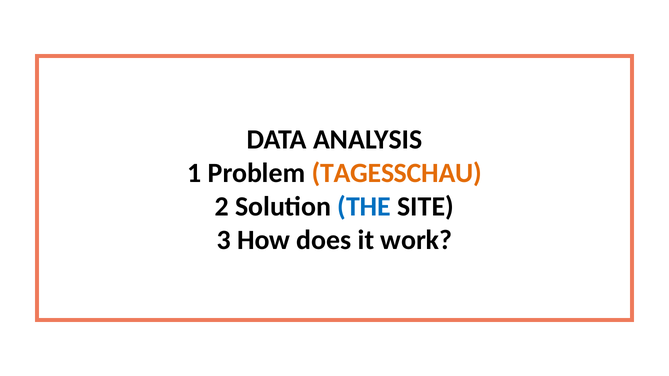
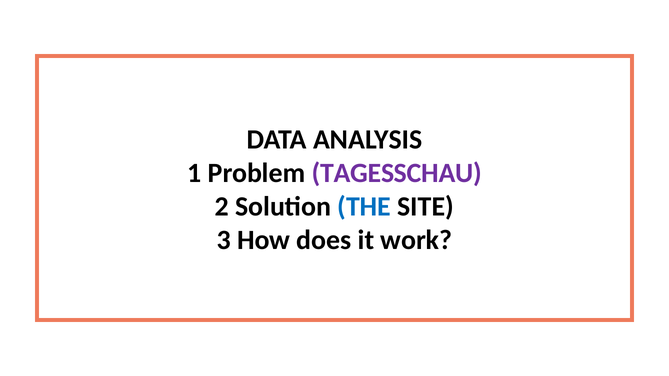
TAGESSCHAU colour: orange -> purple (397, 173)
